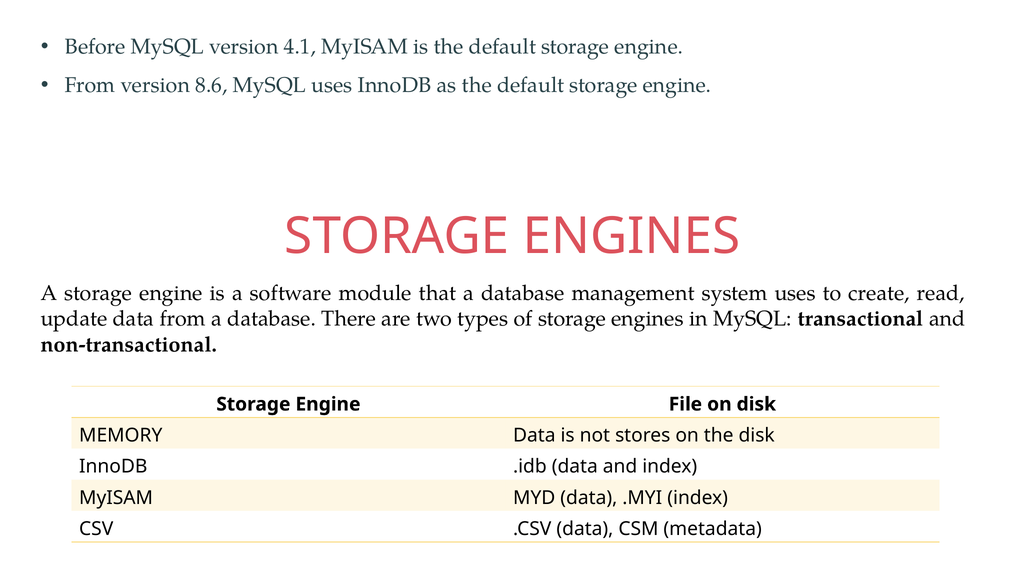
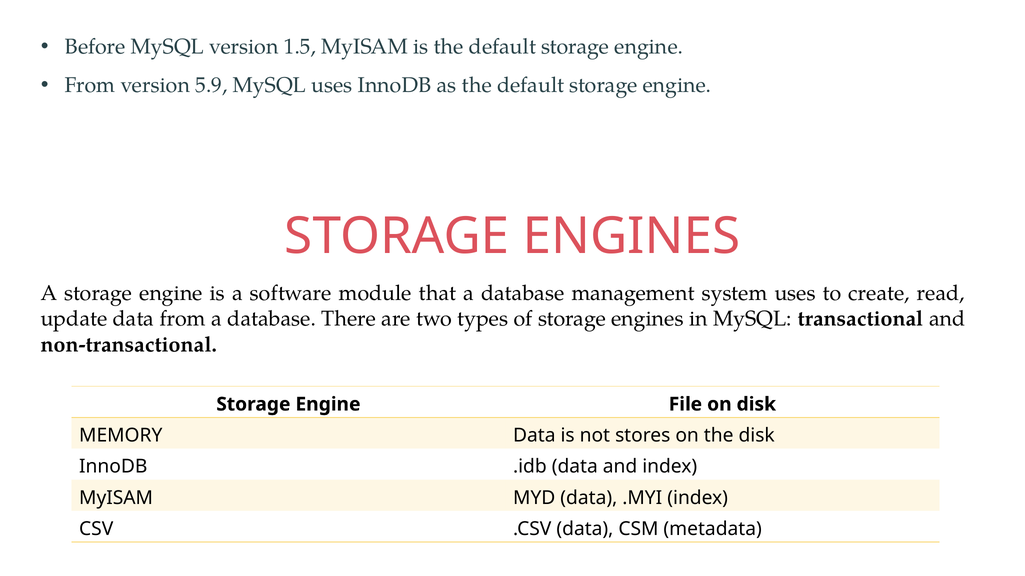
4.1: 4.1 -> 1.5 (300, 47)
8.6: 8.6 -> 5.9 (211, 85)
